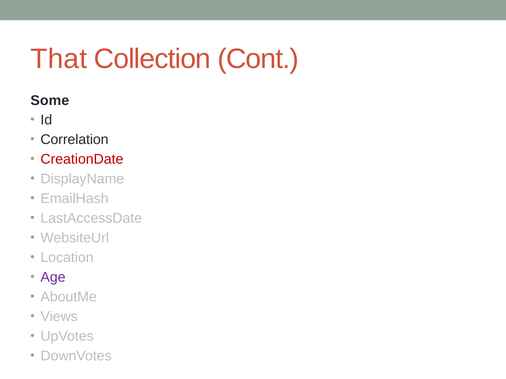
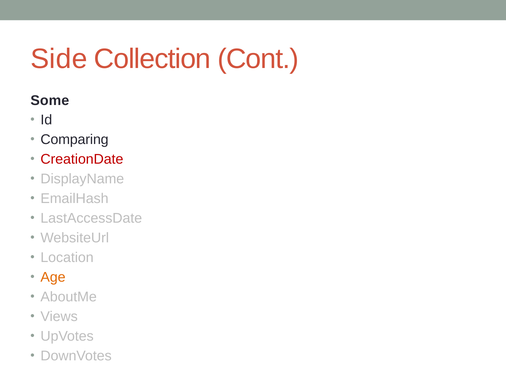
That: That -> Side (59, 59)
Correlation: Correlation -> Comparing (75, 140)
Age colour: purple -> orange (53, 278)
